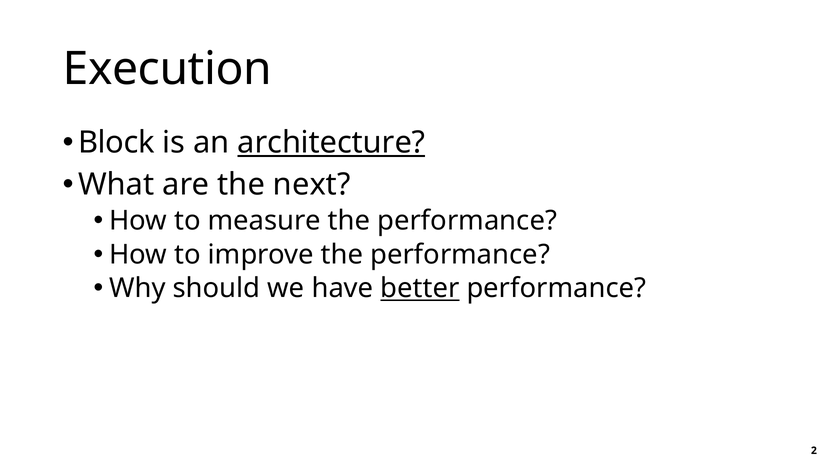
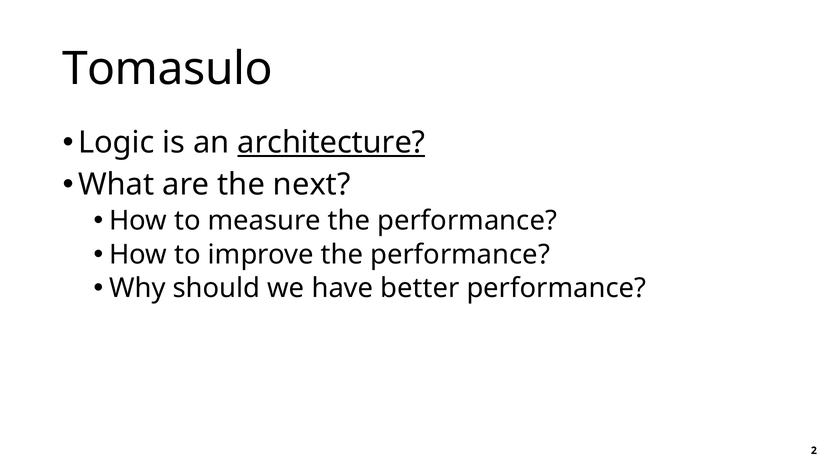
Execution: Execution -> Tomasulo (167, 69)
Block: Block -> Logic (116, 143)
better underline: present -> none (420, 288)
